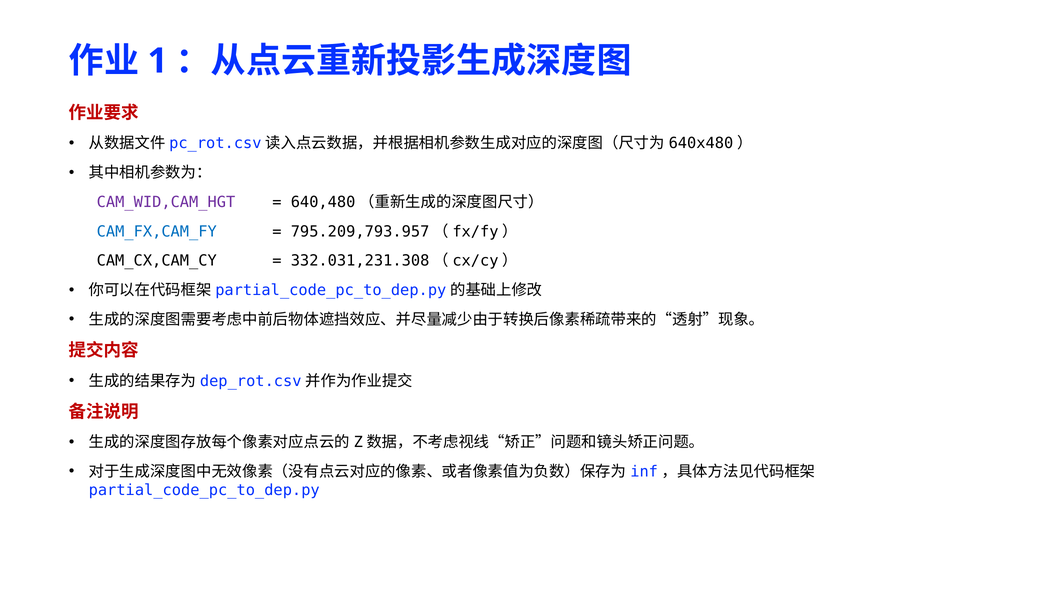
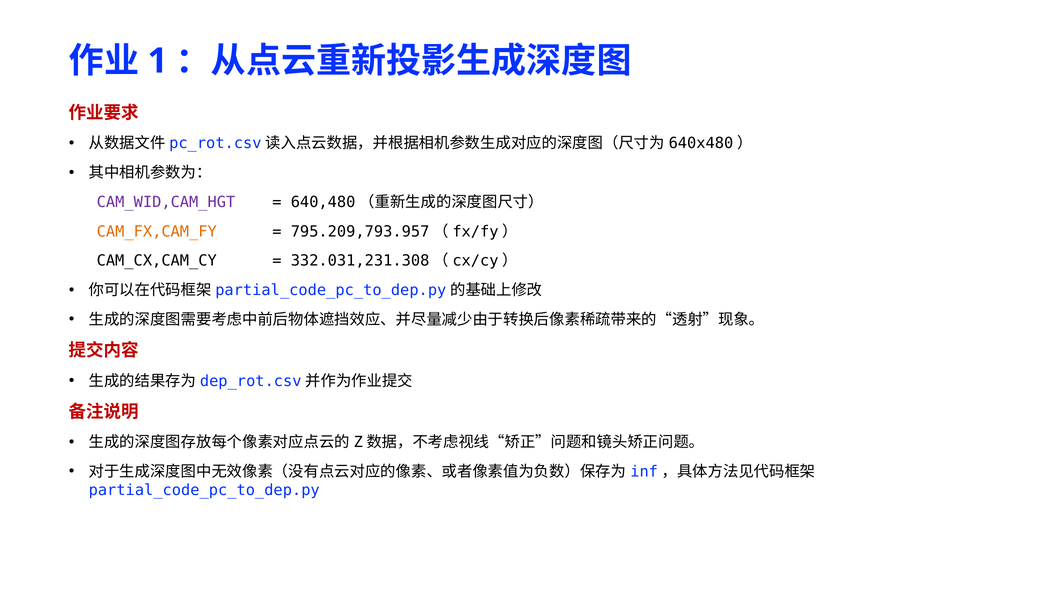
CAM_FX,CAM_FY colour: blue -> orange (157, 232)
